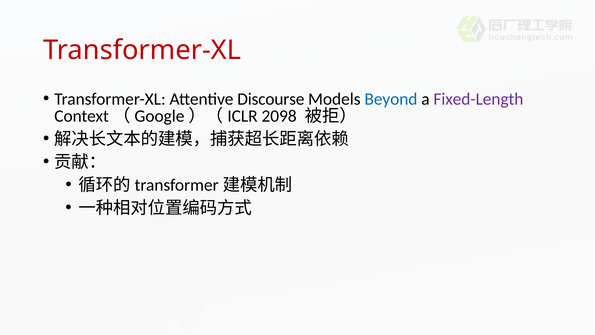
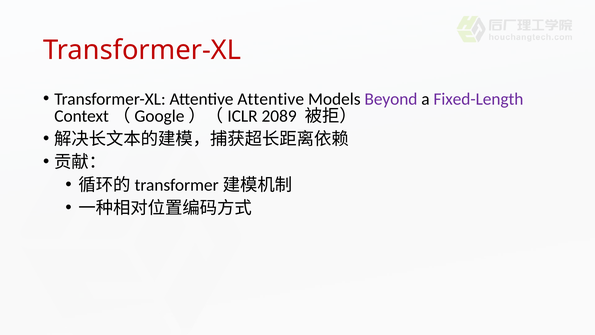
Attentive Discourse: Discourse -> Attentive (271, 99)
Beyond colour: blue -> purple (391, 99)
2098: 2098 -> 2089 (279, 116)
